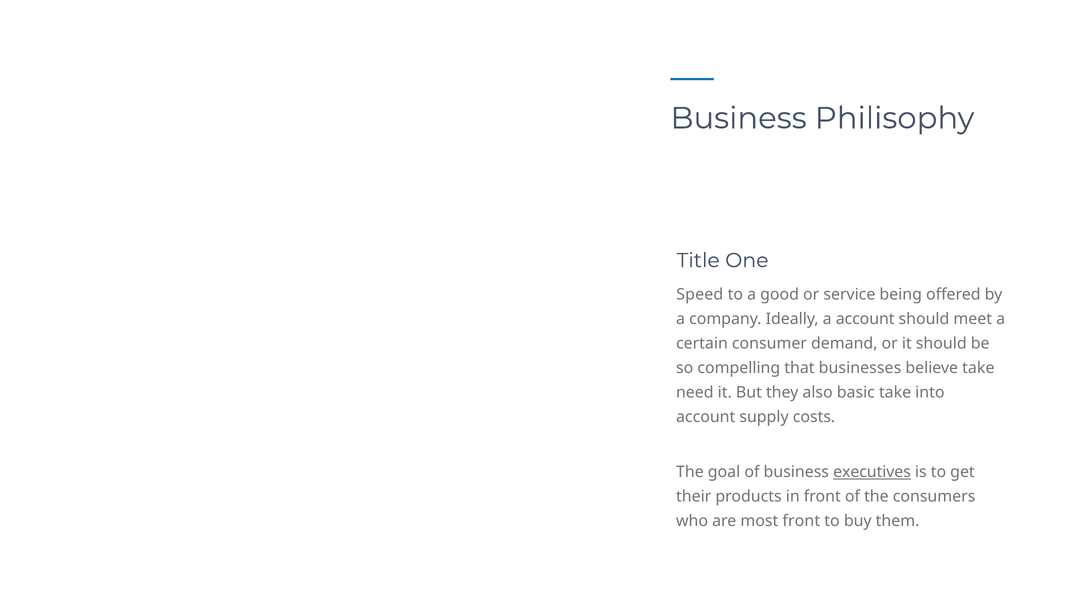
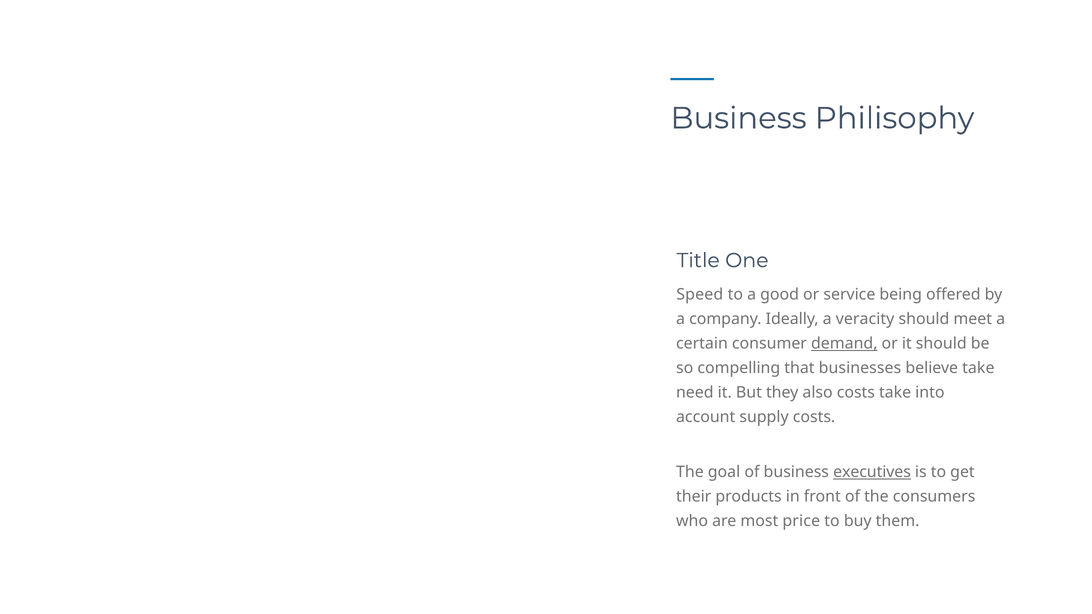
a account: account -> veracity (865, 319)
demand underline: none -> present (844, 344)
also basic: basic -> costs (856, 393)
most front: front -> price (801, 521)
